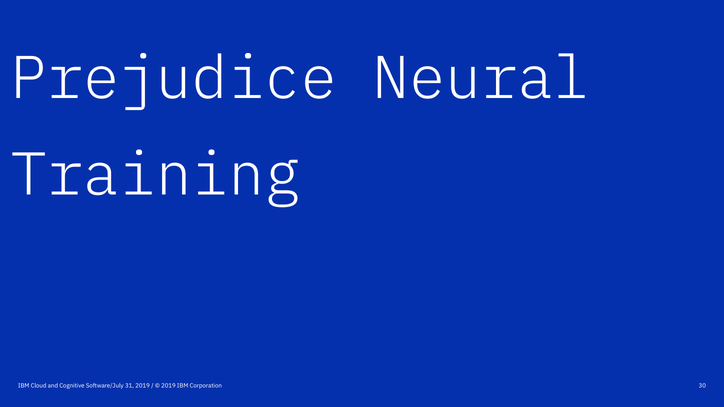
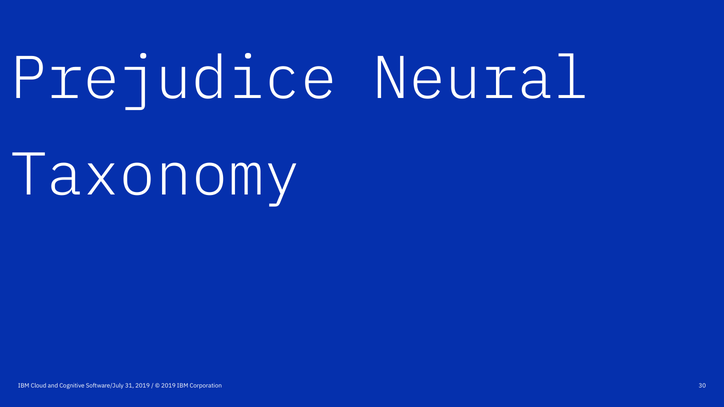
Training: Training -> Taxonomy (156, 175)
